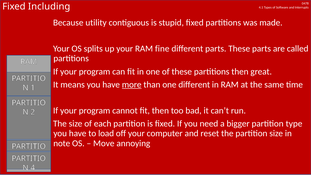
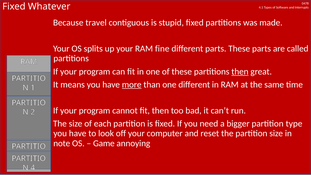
Including: Including -> Whatever (49, 7)
utility: utility -> travel (96, 23)
then underline: none -> present (240, 71)
load: load -> look (106, 133)
Move: Move -> Game (104, 143)
